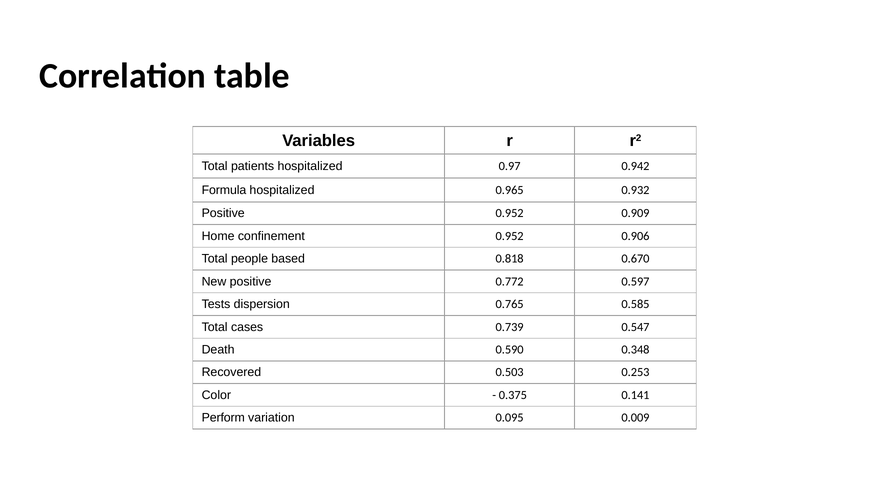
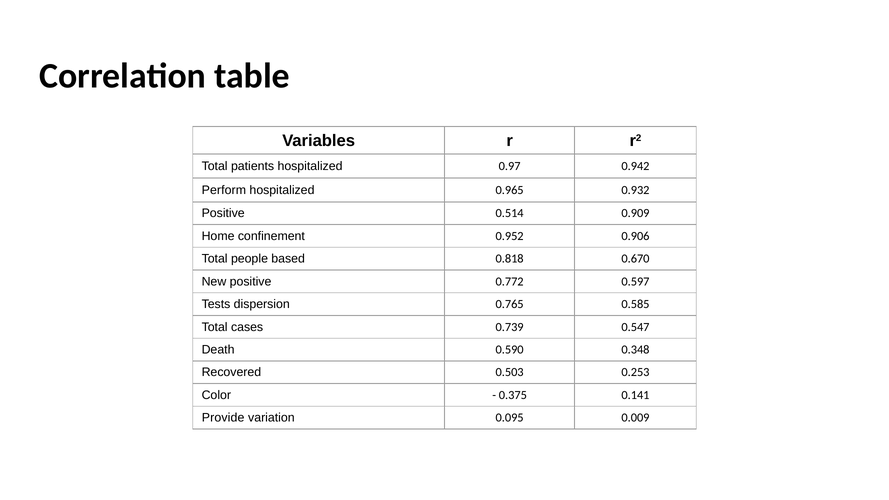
Formula: Formula -> Perform (224, 190)
Positive 0.952: 0.952 -> 0.514 (510, 213)
Perform: Perform -> Provide (223, 418)
